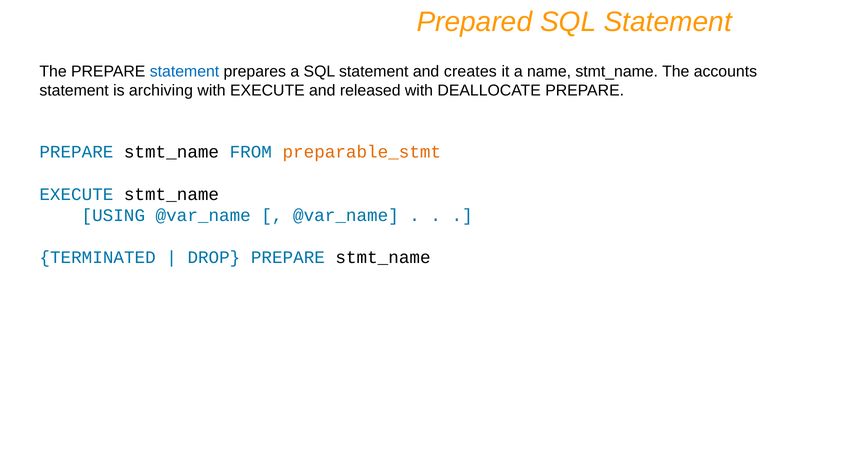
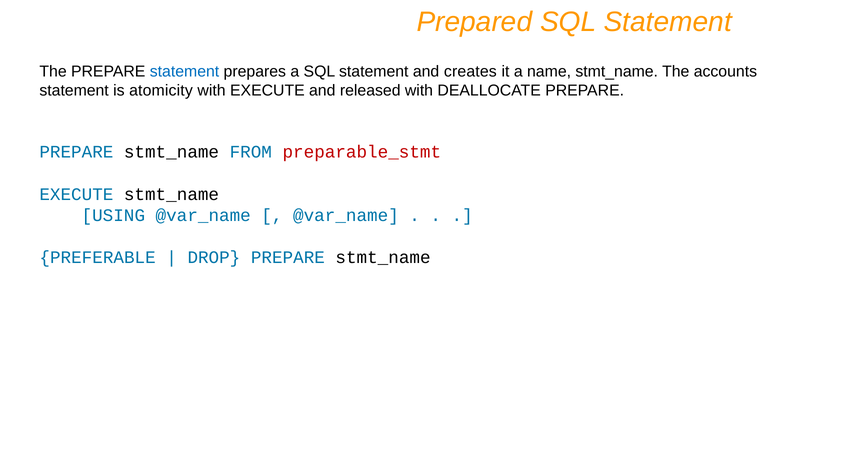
archiving: archiving -> atomicity (161, 91)
preparable_stmt colour: orange -> red (362, 152)
TERMINATED: TERMINATED -> PREFERABLE (98, 257)
